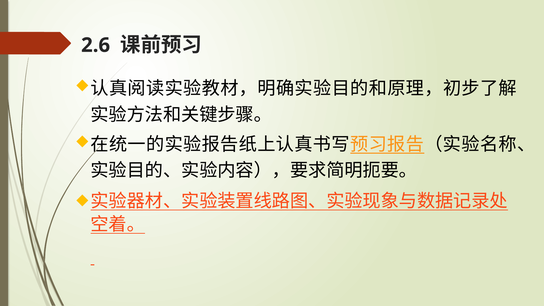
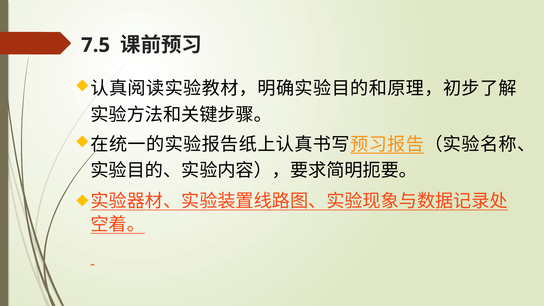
2.6: 2.6 -> 7.5 (96, 45)
